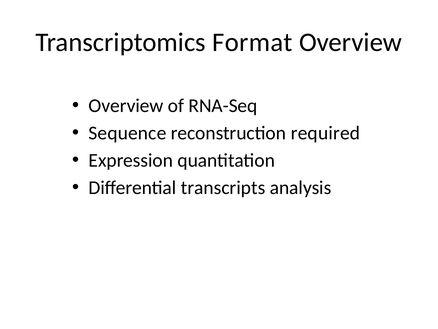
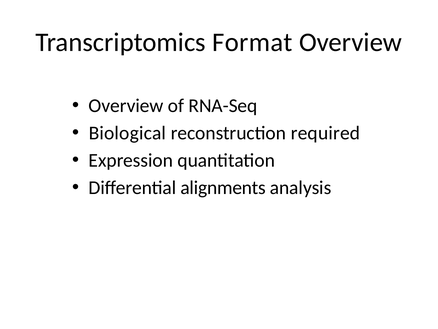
Sequence: Sequence -> Biological (127, 133)
transcripts: transcripts -> alignments (223, 188)
